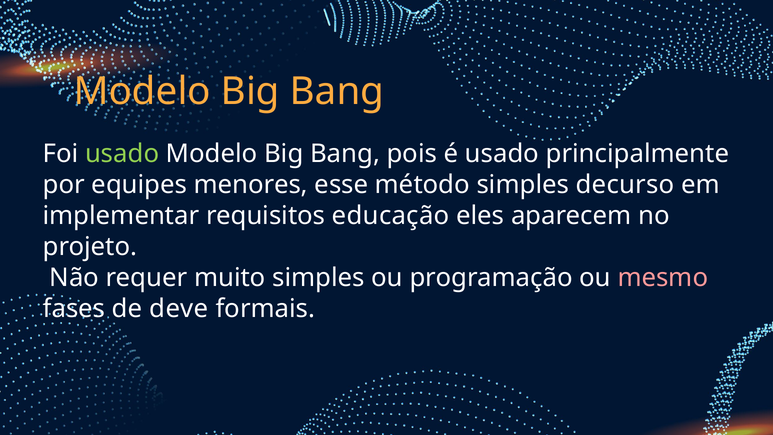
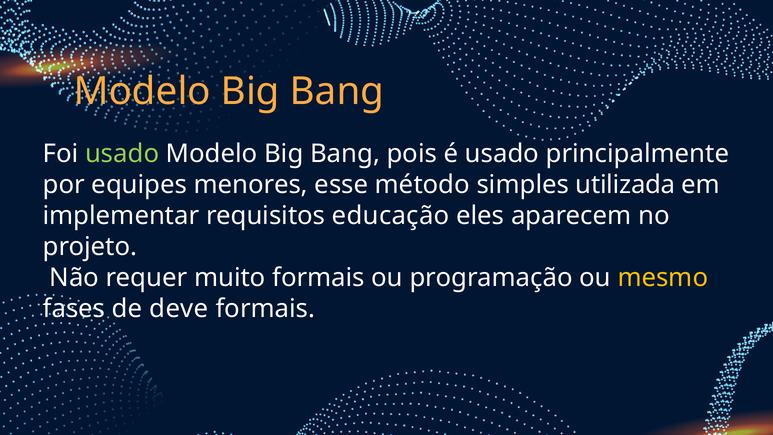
decurso: decurso -> utilizada (625, 185)
muito simples: simples -> formais (318, 278)
mesmo colour: pink -> yellow (663, 278)
